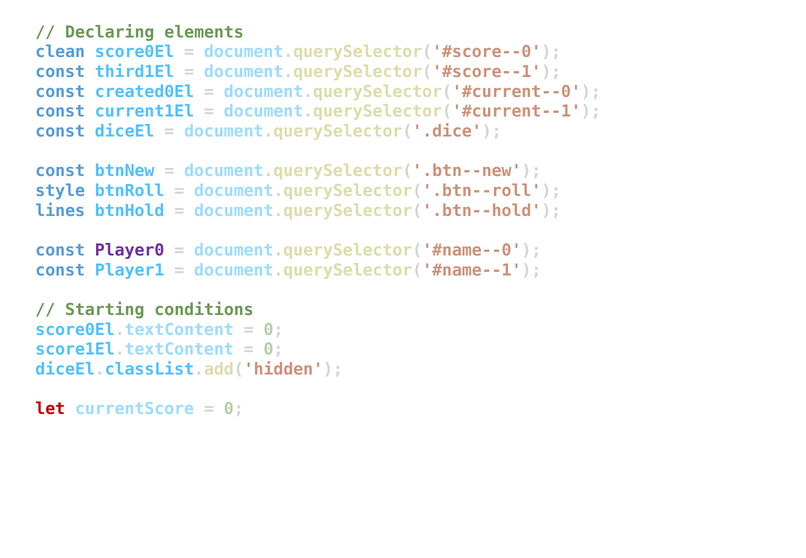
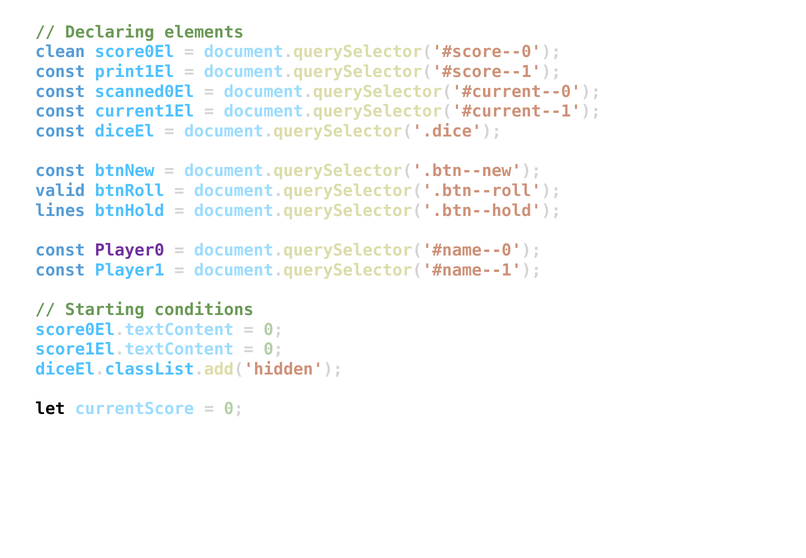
third1El: third1El -> print1El (135, 72)
created0El: created0El -> scanned0El (144, 92)
style: style -> valid (60, 191)
let colour: red -> black (50, 409)
